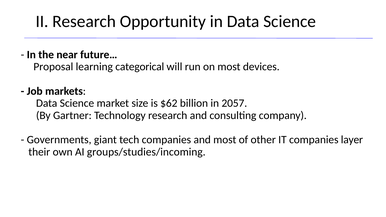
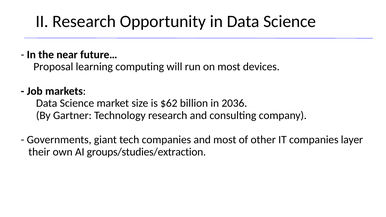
categorical: categorical -> computing (140, 67)
2057: 2057 -> 2036 (234, 103)
groups/studies/incoming: groups/studies/incoming -> groups/studies/extraction (146, 152)
